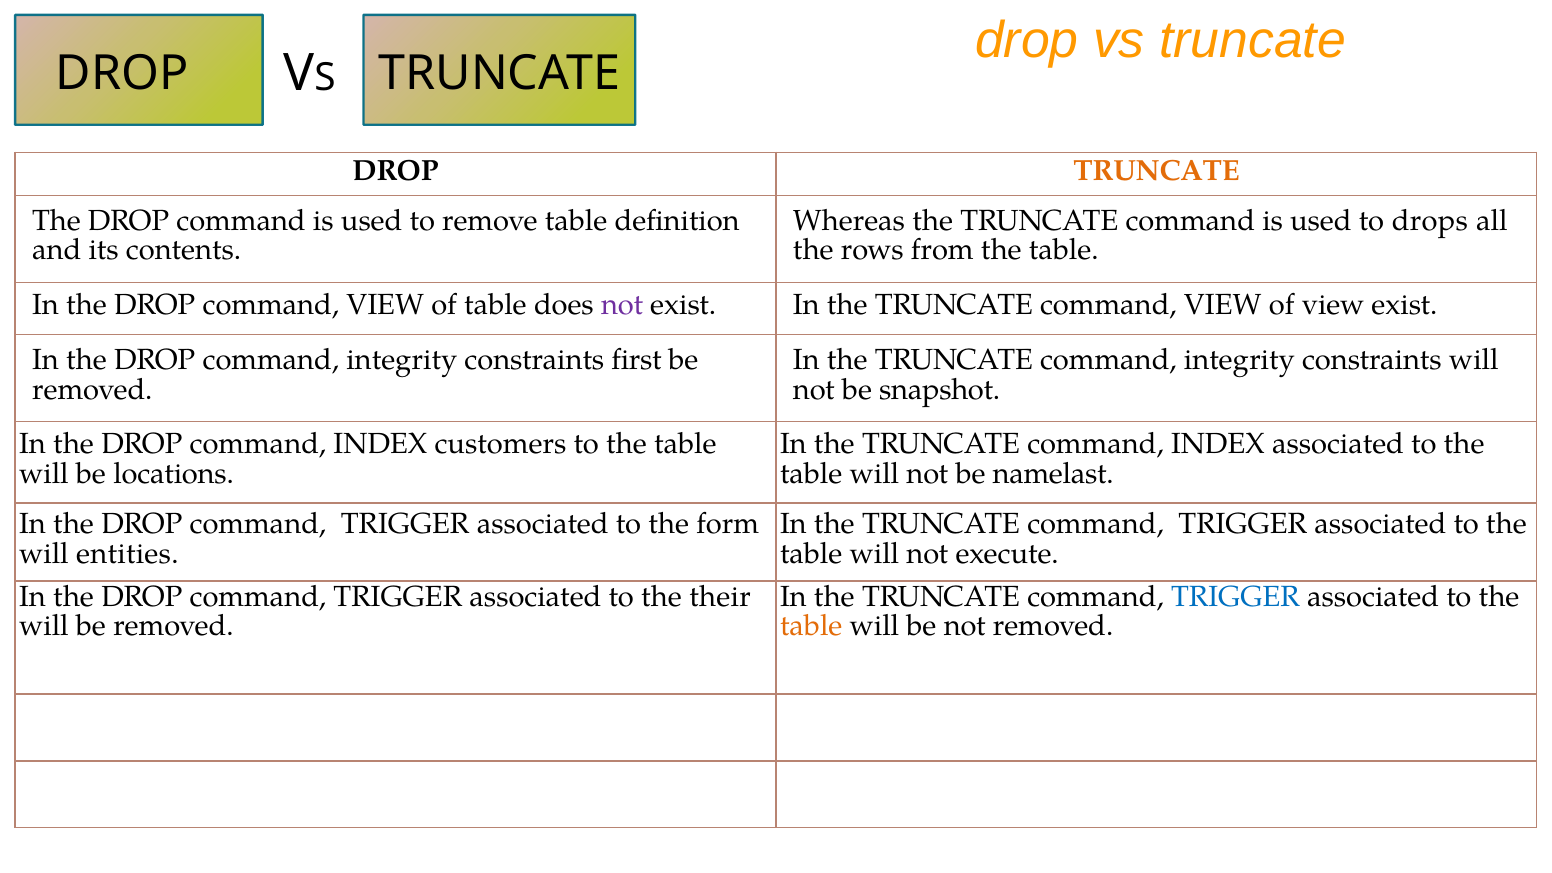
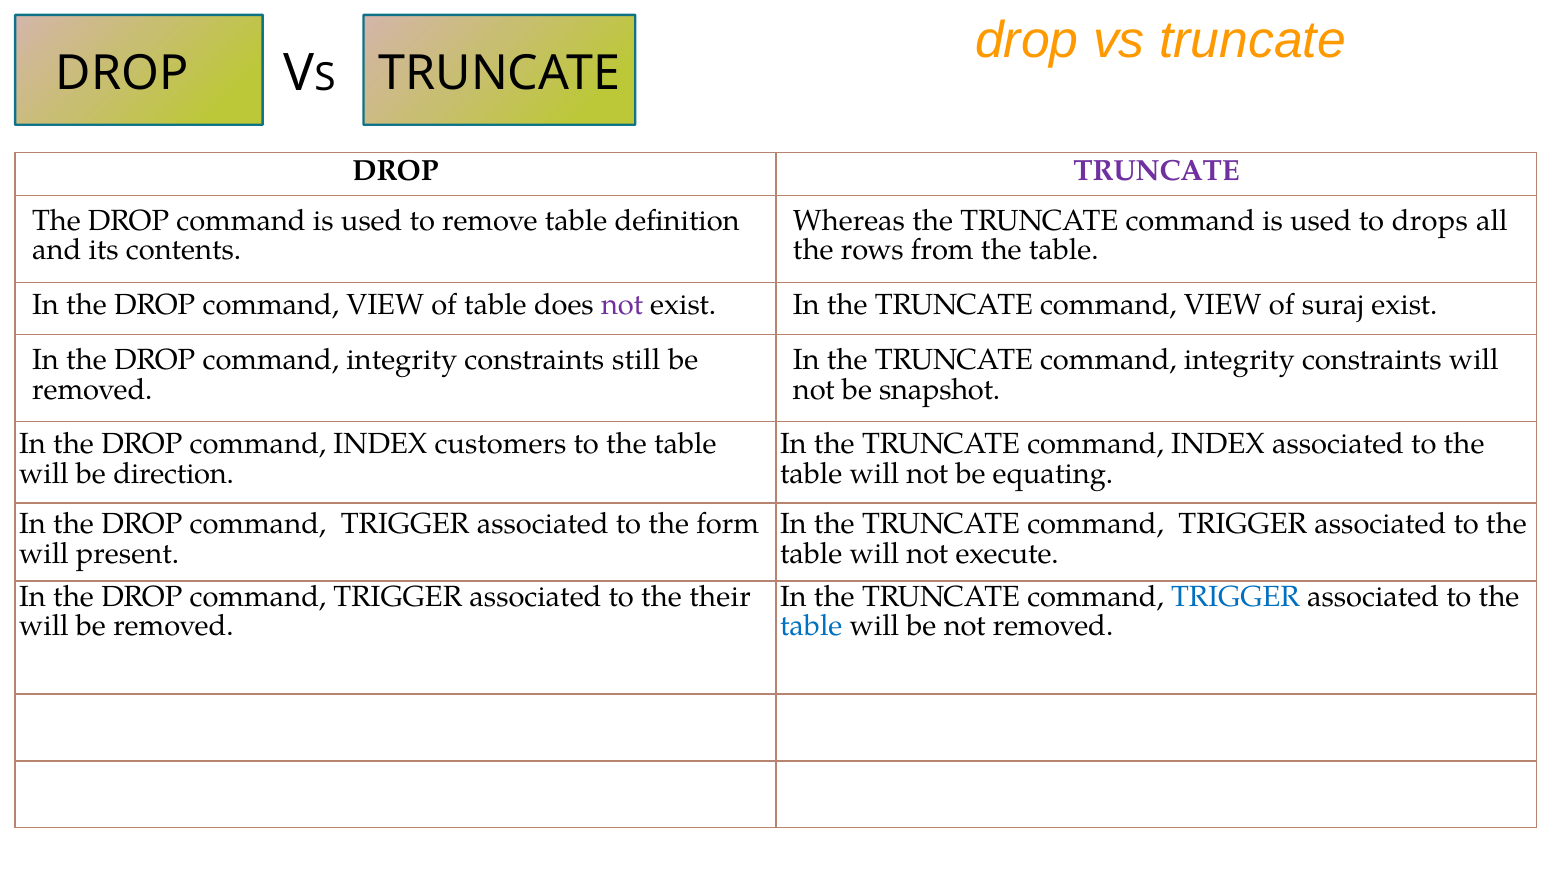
TRUNCATE colour: orange -> purple (1157, 171)
of view: view -> suraj (1333, 305)
first: first -> still (636, 360)
locations: locations -> direction (174, 474)
namelast: namelast -> equating (1053, 474)
entities: entities -> present (128, 553)
table colour: orange -> blue (811, 626)
